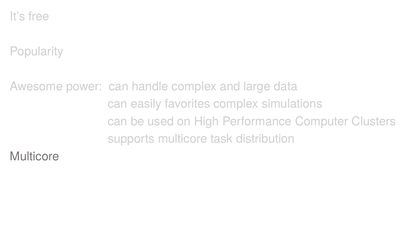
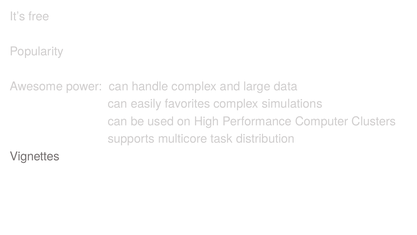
Multicore: Multicore -> Vignettes (35, 156)
